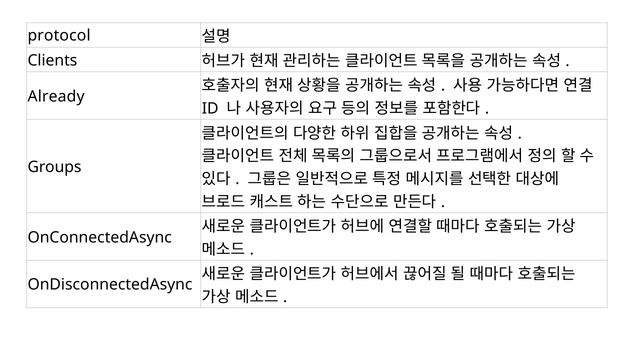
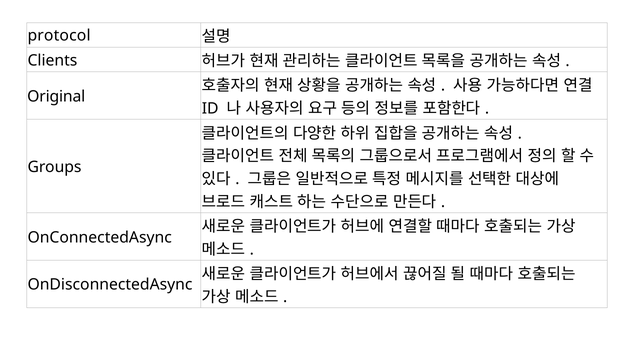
Already: Already -> Original (56, 96)
